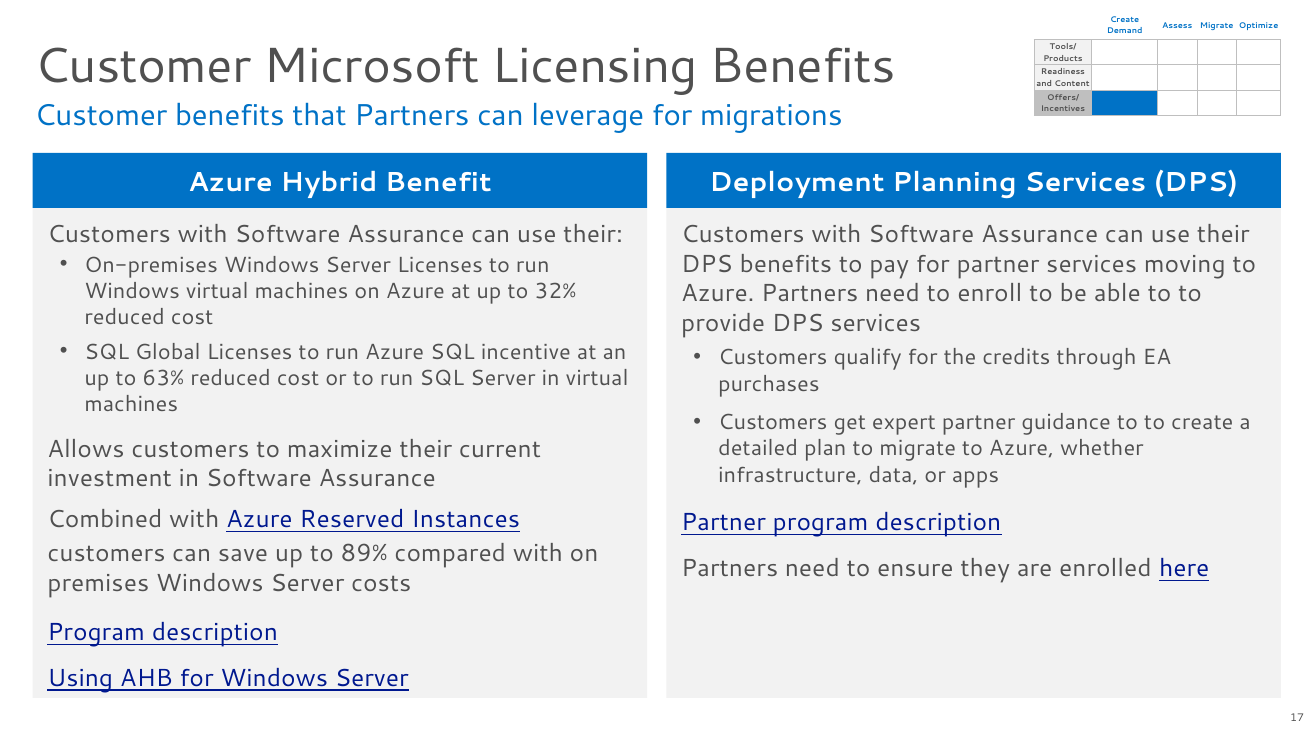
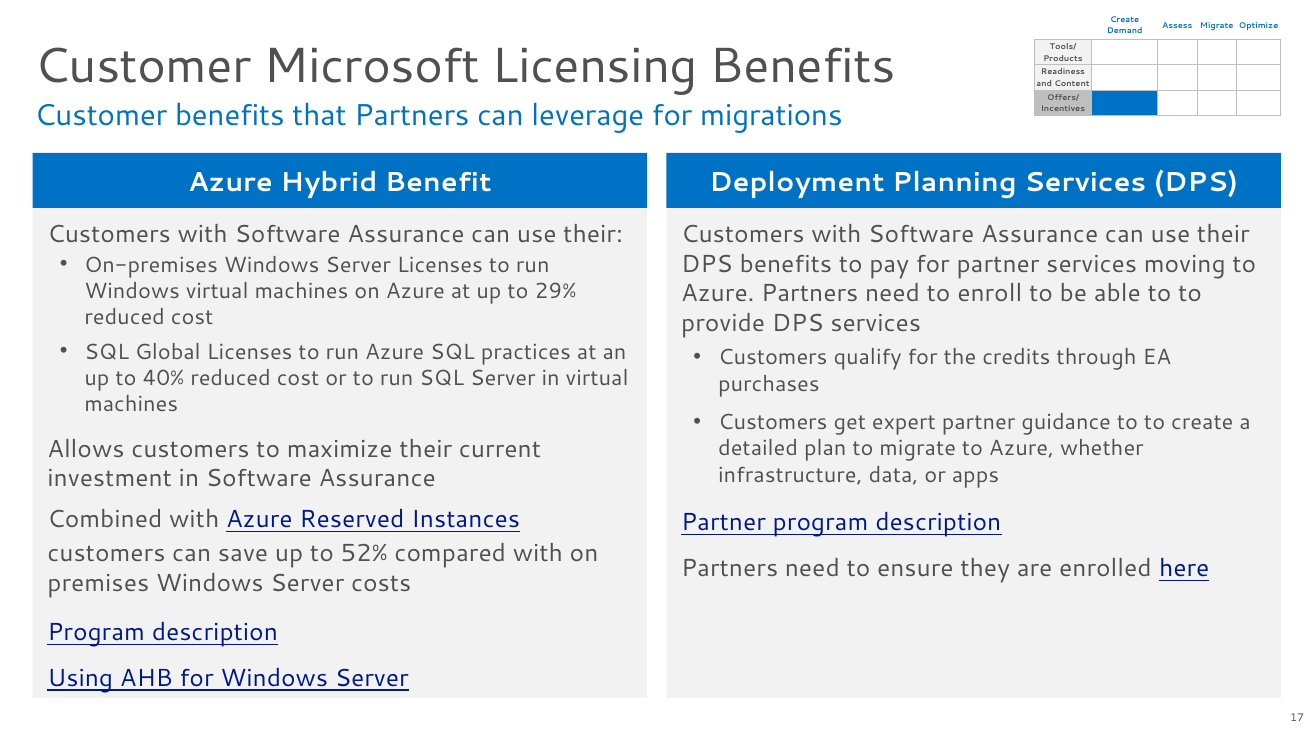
32%: 32% -> 29% (556, 291)
incentive: incentive -> practices (526, 352)
63%: 63% -> 40% (163, 378)
89%: 89% -> 52% (364, 554)
